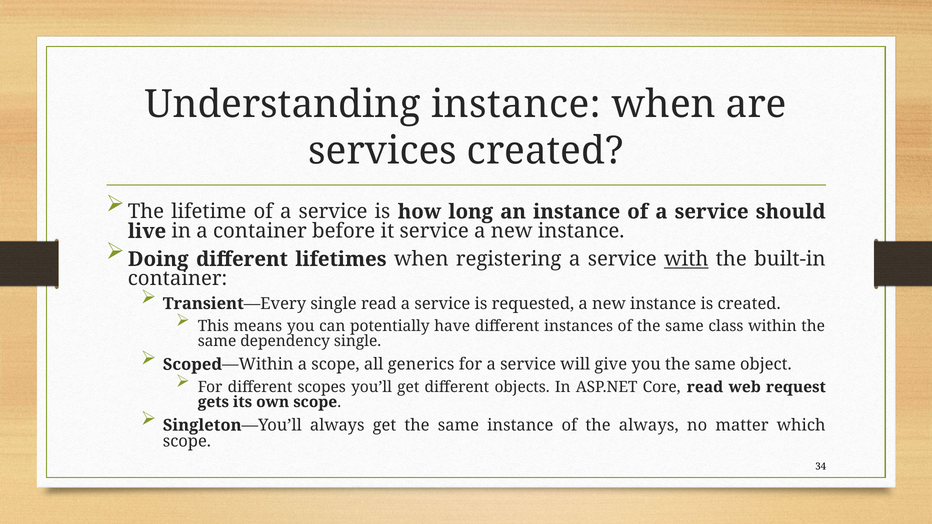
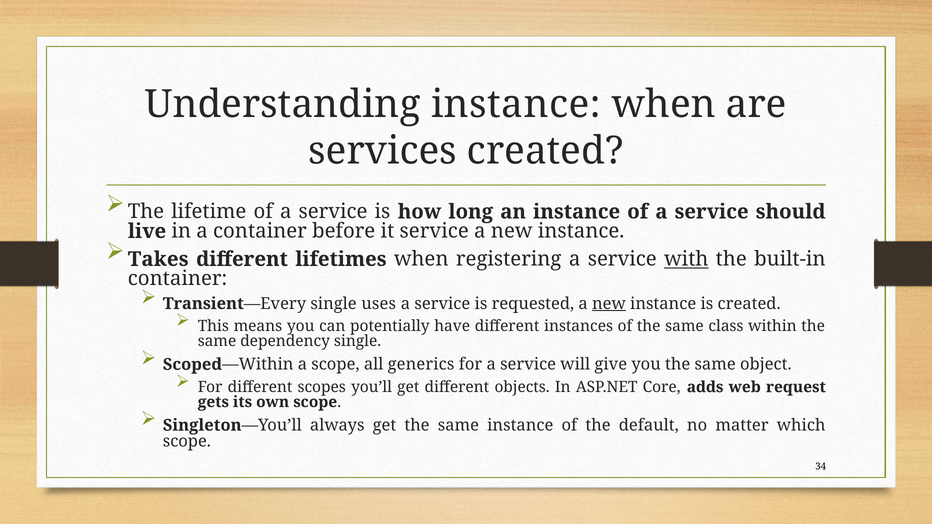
Doing: Doing -> Takes (158, 259)
single read: read -> uses (379, 304)
new underline: none -> present (609, 304)
Core read: read -> adds (705, 387)
the always: always -> default (649, 425)
